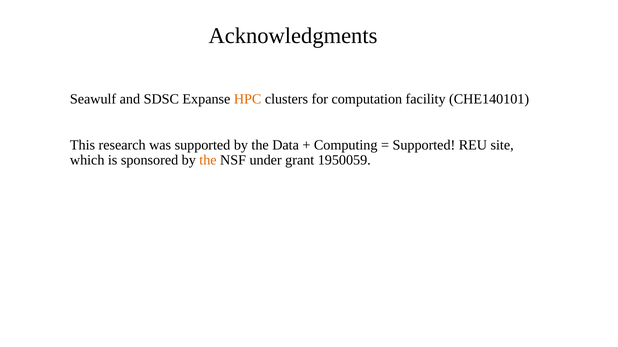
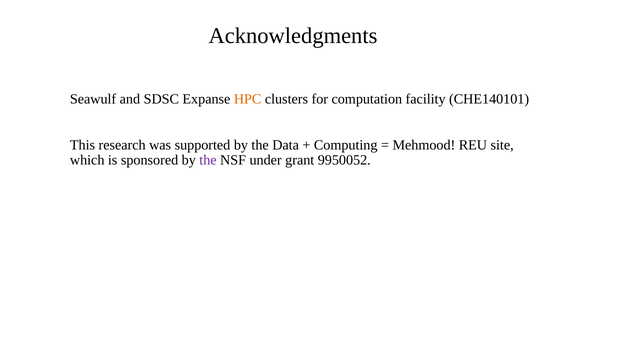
Supported: Supported -> Mehmood (424, 145)
the colour: orange -> purple (208, 161)
1950059: 1950059 -> 9950052 (344, 161)
